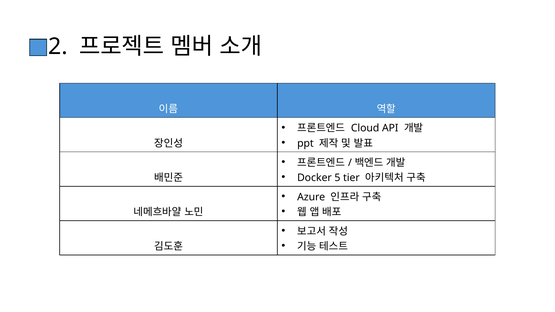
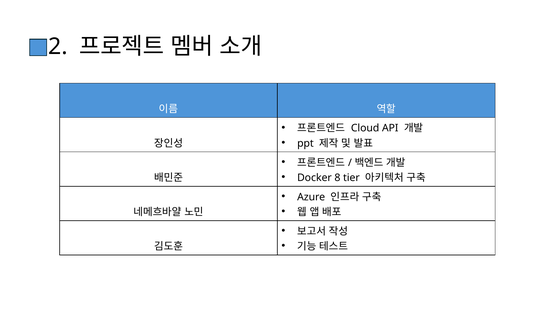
5: 5 -> 8 (337, 178)
